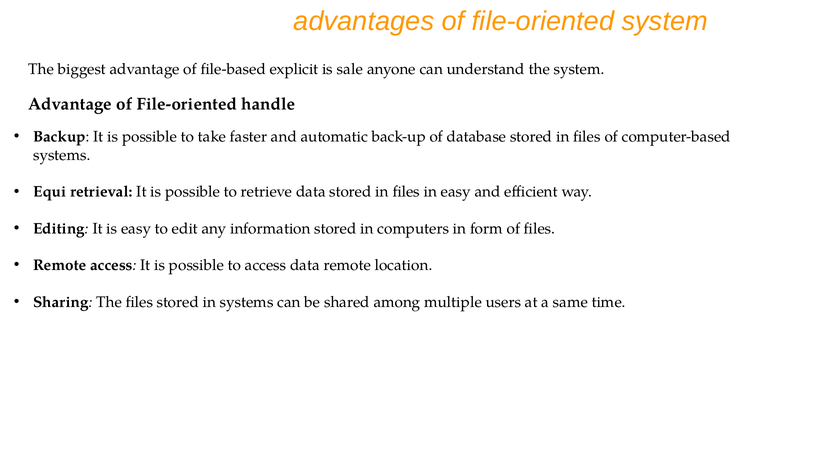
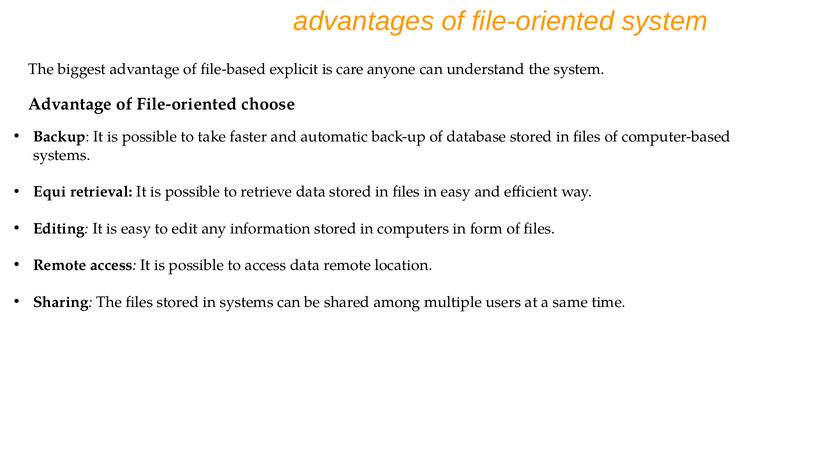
sale: sale -> care (350, 69)
handle: handle -> choose (268, 104)
